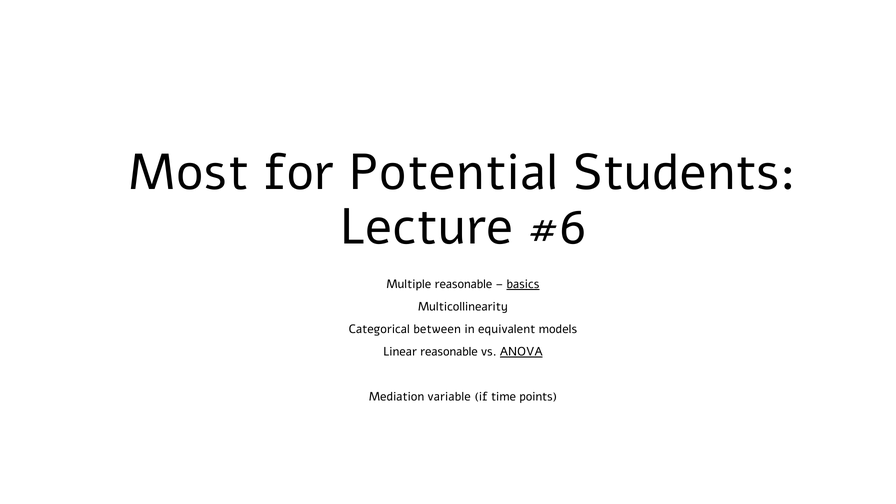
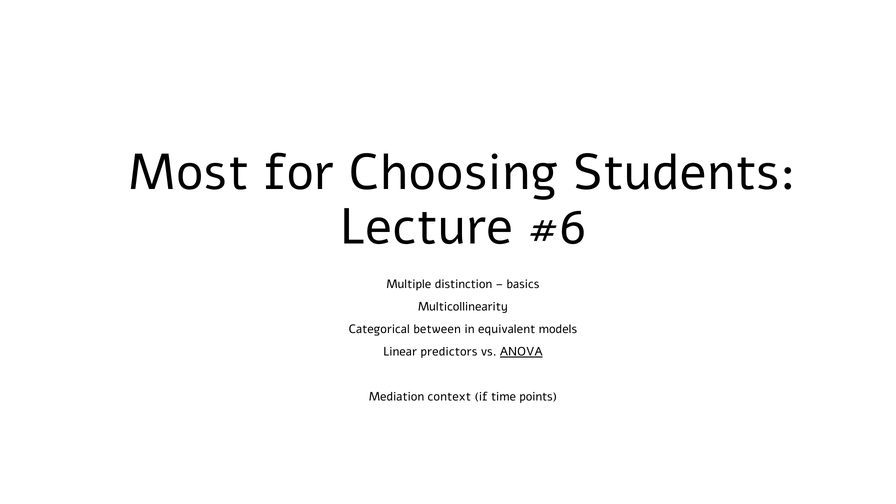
Potential: Potential -> Choosing (454, 173)
Multiple reasonable: reasonable -> distinction (464, 284)
basics underline: present -> none (523, 284)
Linear reasonable: reasonable -> predictors (449, 352)
variable: variable -> context (449, 397)
